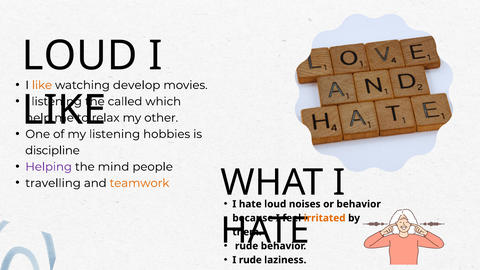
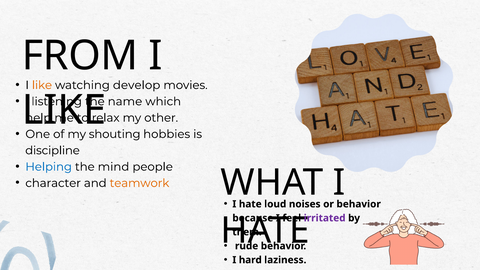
LOUD: LOUD -> FROM (80, 56)
called: called -> name (125, 101)
listening: listening -> shouting (115, 134)
Helping colour: purple -> blue (49, 167)
travelling: travelling -> character (53, 183)
irritated colour: orange -> purple (325, 218)
I rude: rude -> hard (250, 260)
